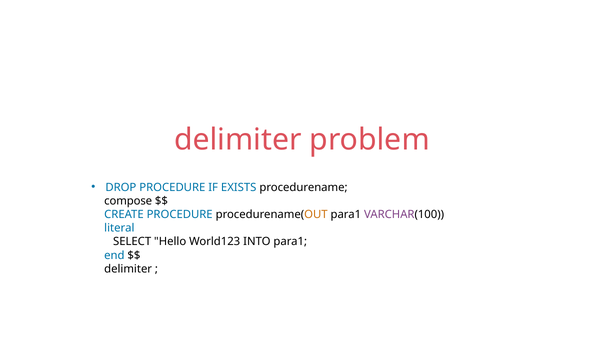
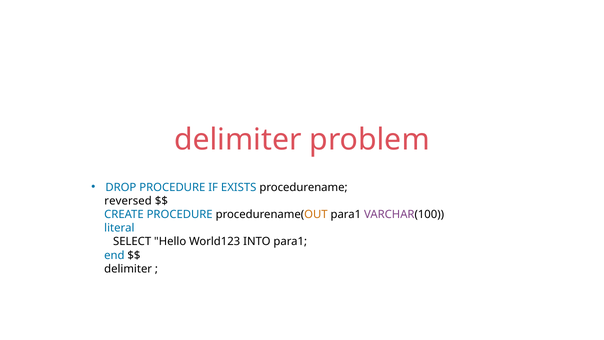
compose: compose -> reversed (128, 201)
